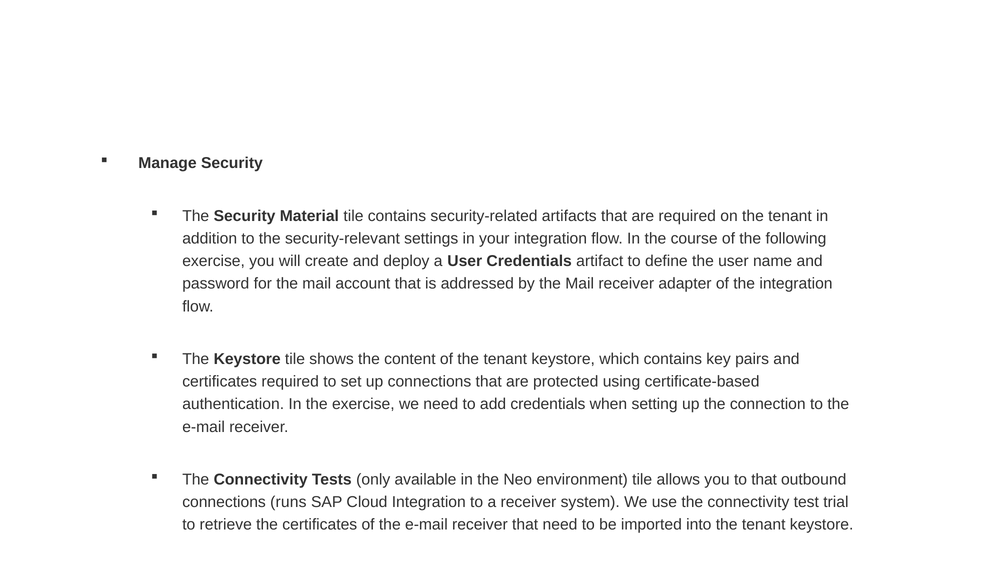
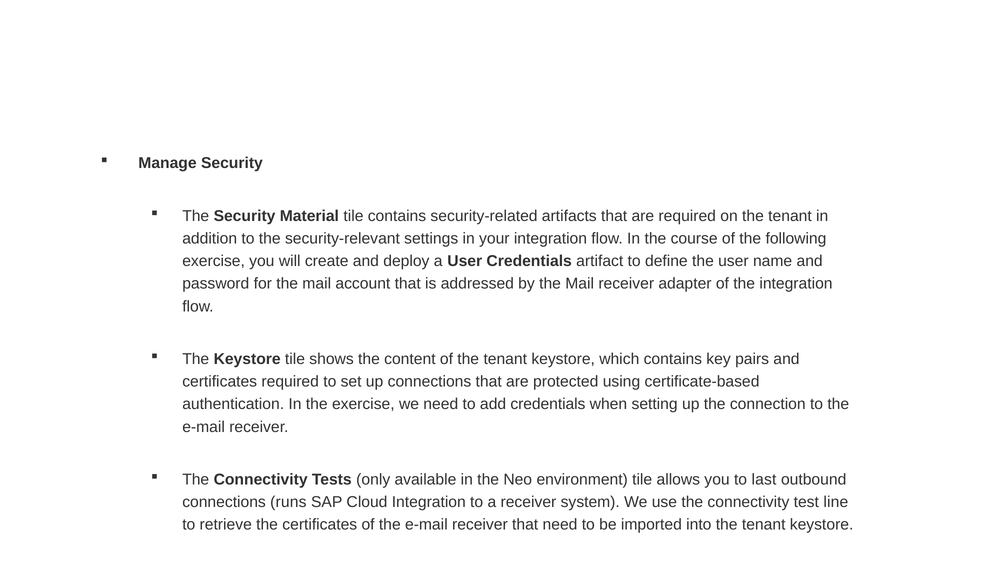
to that: that -> last (764, 479)
trial: trial -> line (836, 502)
